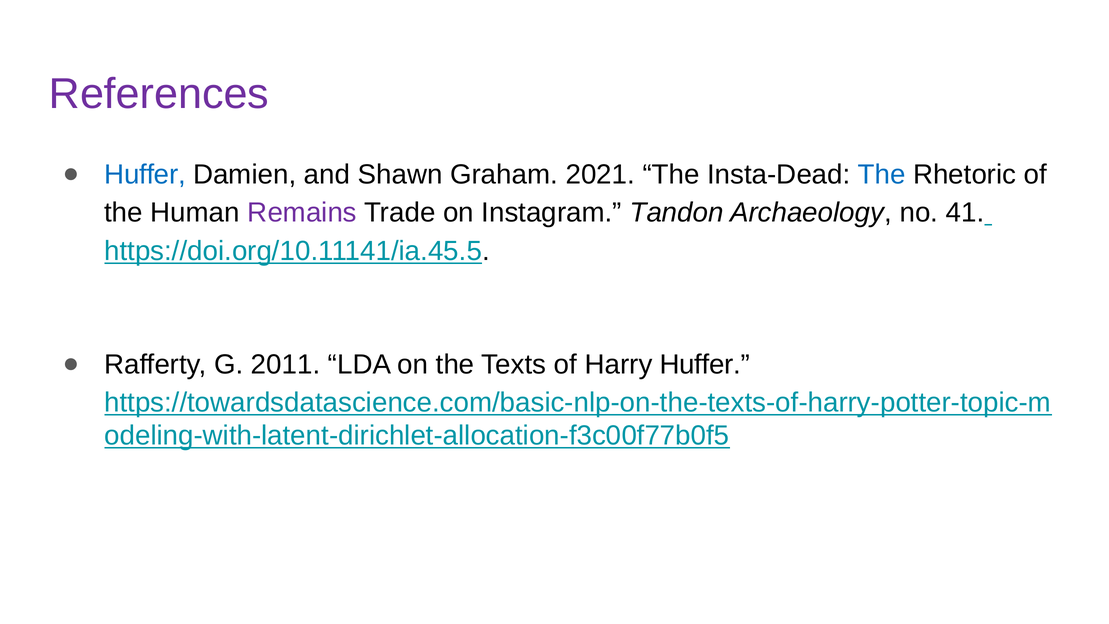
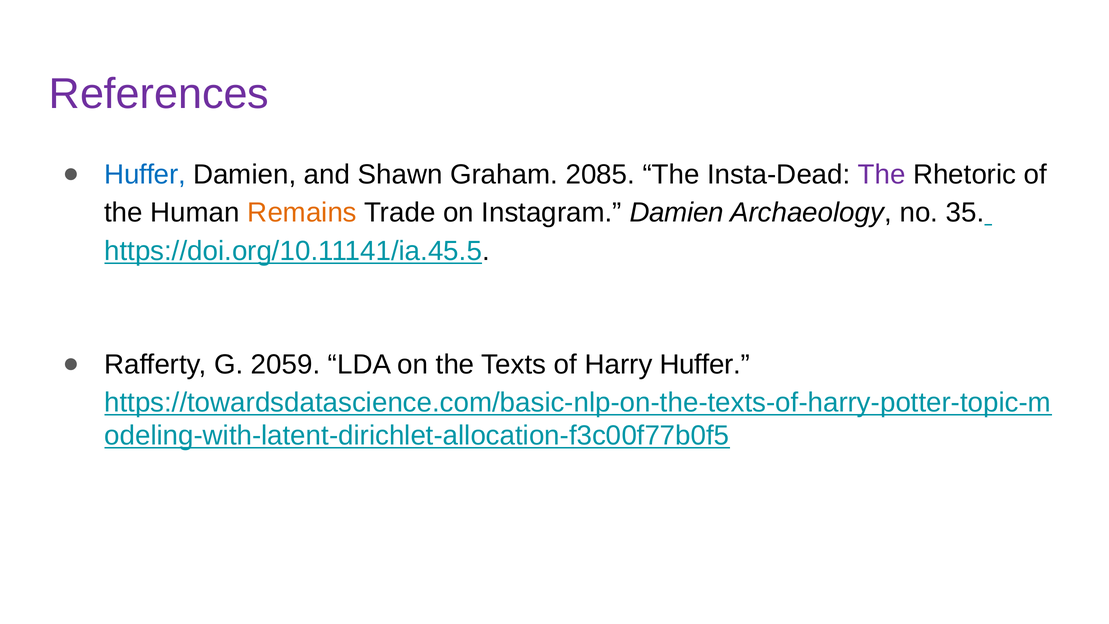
2021: 2021 -> 2085 (600, 174)
The colour: blue -> purple (882, 174)
Remains colour: purple -> orange (302, 213)
Instagram Tandon: Tandon -> Damien (677, 213)
41: 41 -> 35 (965, 213)
2011: 2011 -> 2059 (286, 364)
